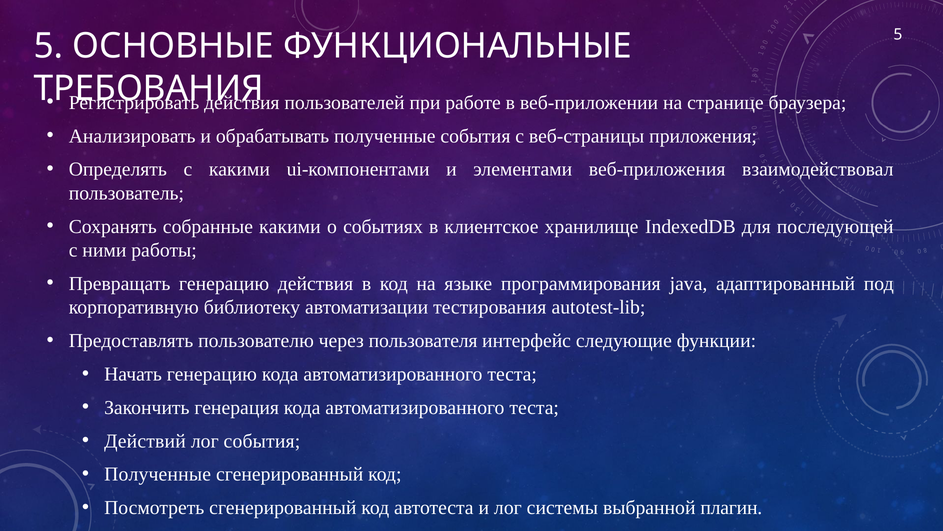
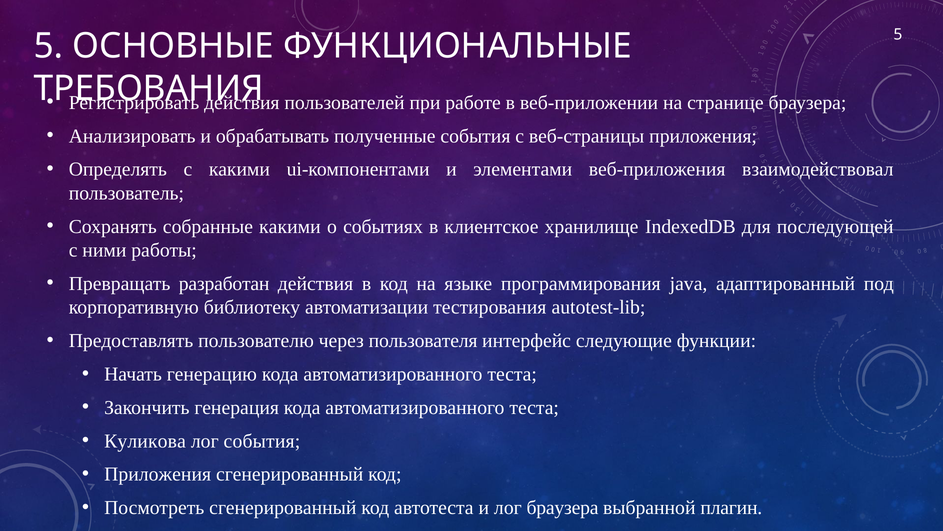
Превращать генерацию: генерацию -> разработан (224, 283)
Действий: Действий -> Куликова (145, 441)
Полученные: Полученные -> Приложения (158, 474)
лог системы: системы -> браузера (563, 507)
